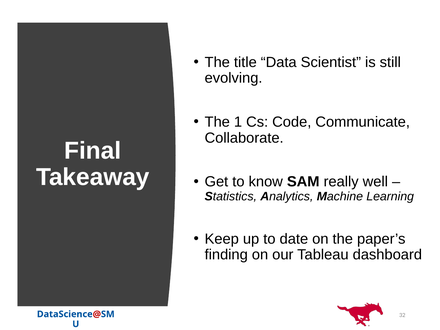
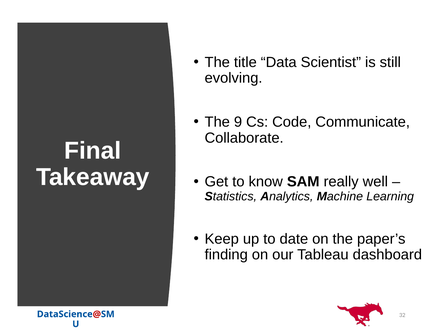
1: 1 -> 9 (238, 122)
